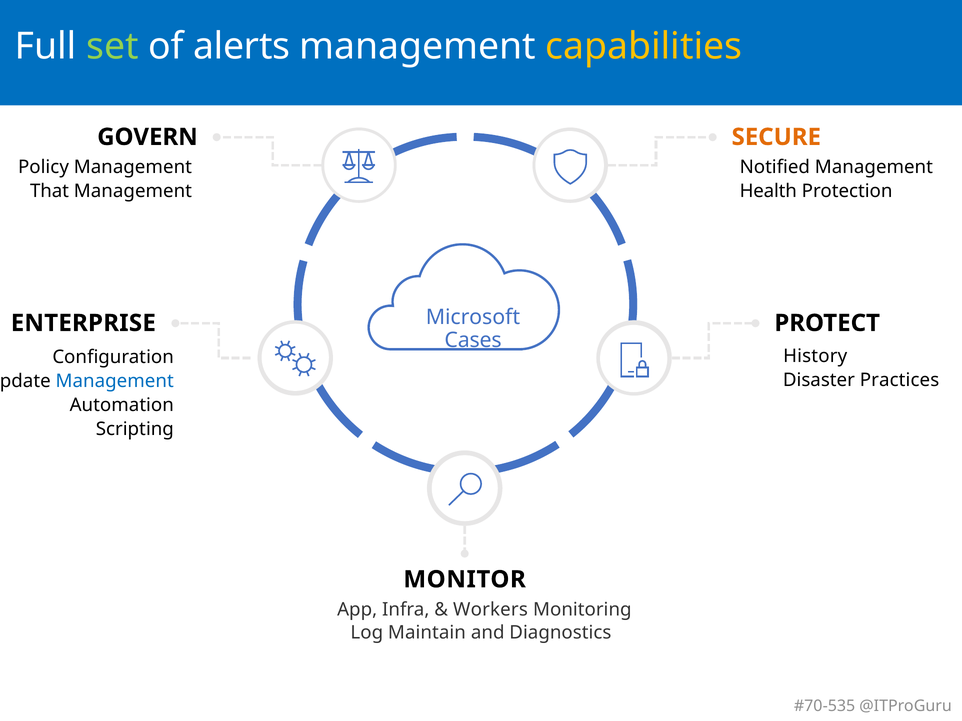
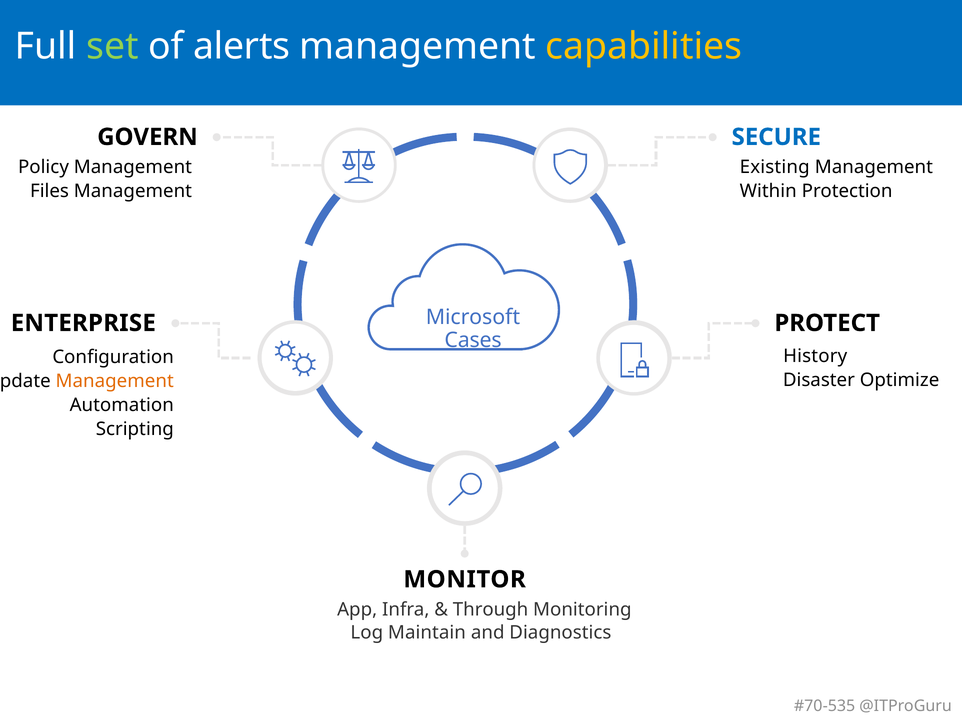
SECURE colour: orange -> blue (776, 137)
Notified: Notified -> Existing (775, 167)
That: That -> Files (49, 191)
Health: Health -> Within (768, 191)
Practices: Practices -> Optimize (900, 380)
Management colour: blue -> orange (115, 381)
Workers: Workers -> Through (491, 610)
